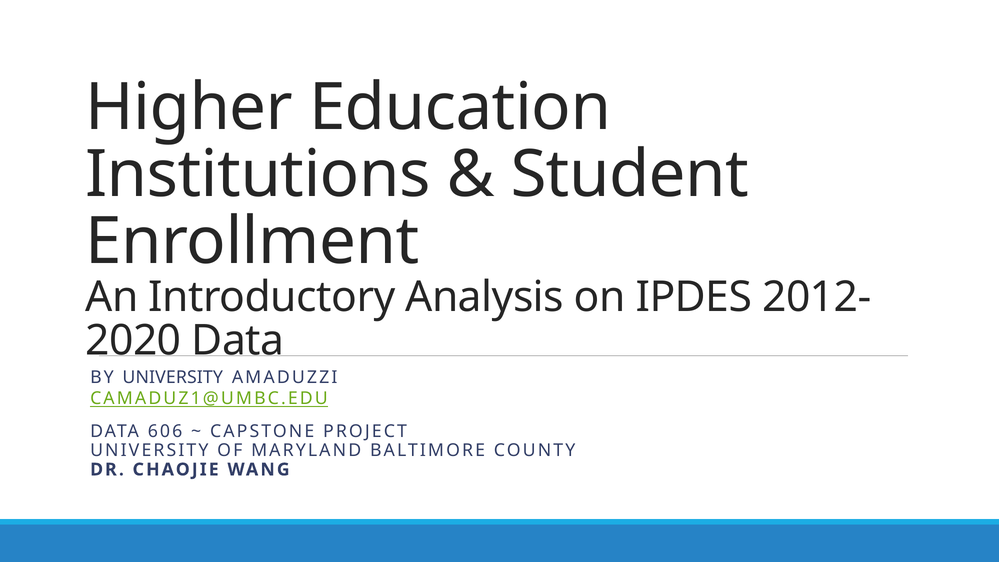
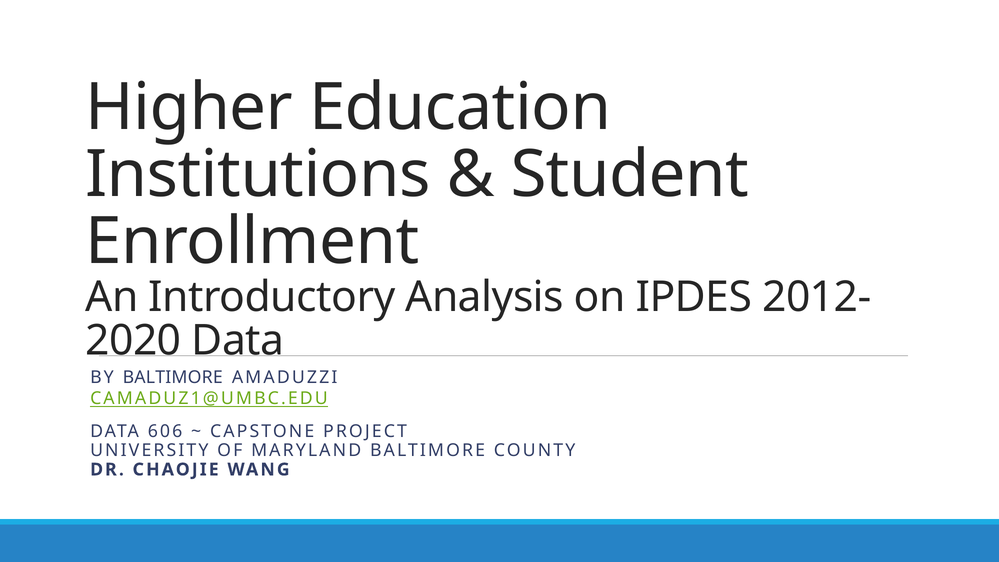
BY UNIVERSITY: UNIVERSITY -> BALTIMORE (173, 377)
